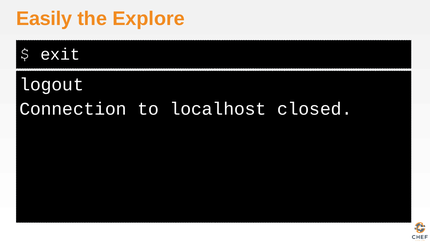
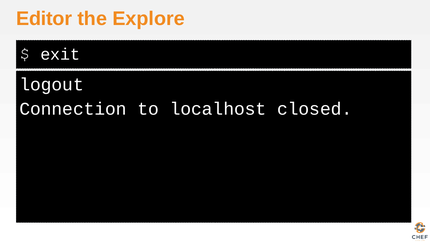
Easily: Easily -> Editor (44, 19)
